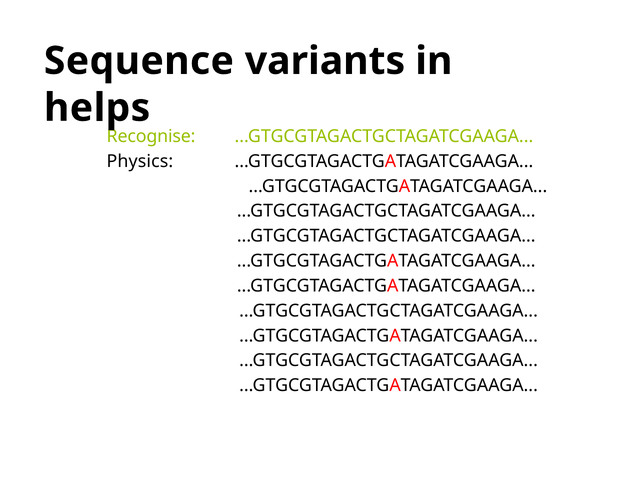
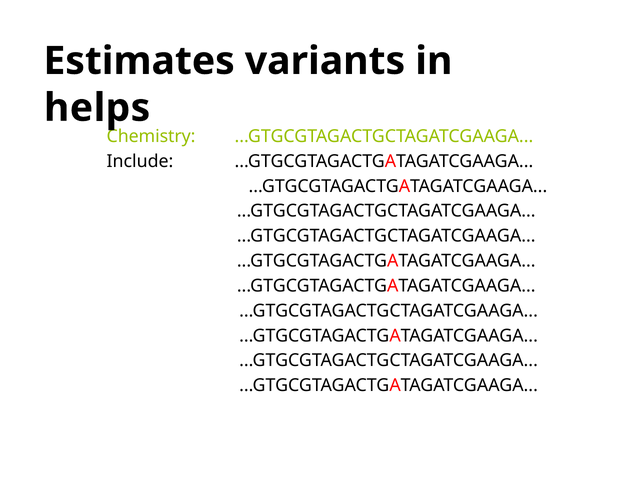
Sequence: Sequence -> Estimates (139, 61)
Recognise: Recognise -> Chemistry (151, 136)
Physics: Physics -> Include (140, 161)
